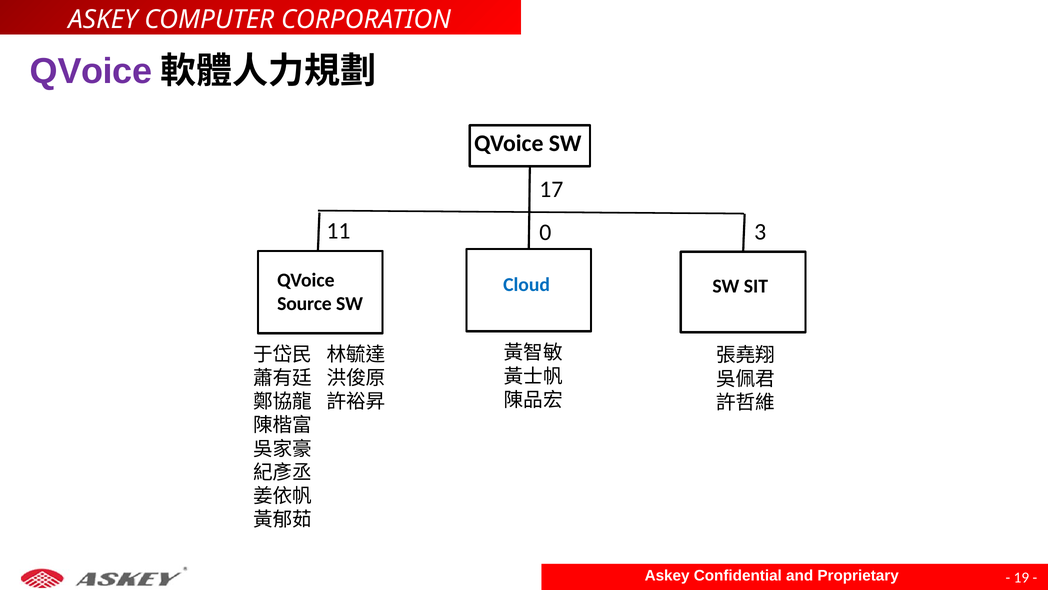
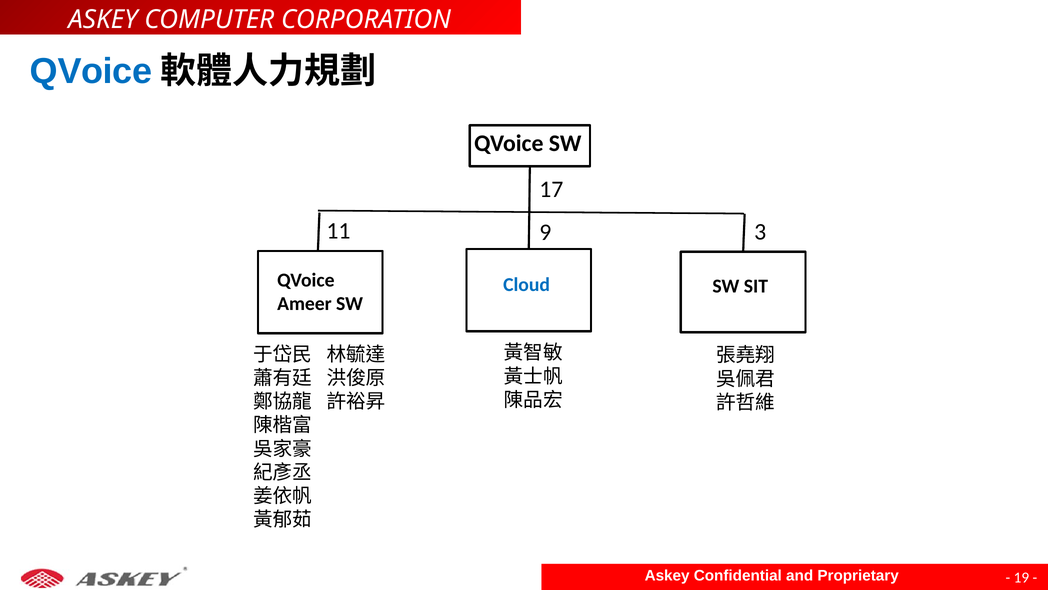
QVoice colour: purple -> blue (91, 71)
0: 0 -> 9 (545, 232)
Source: Source -> Ameer (304, 304)
